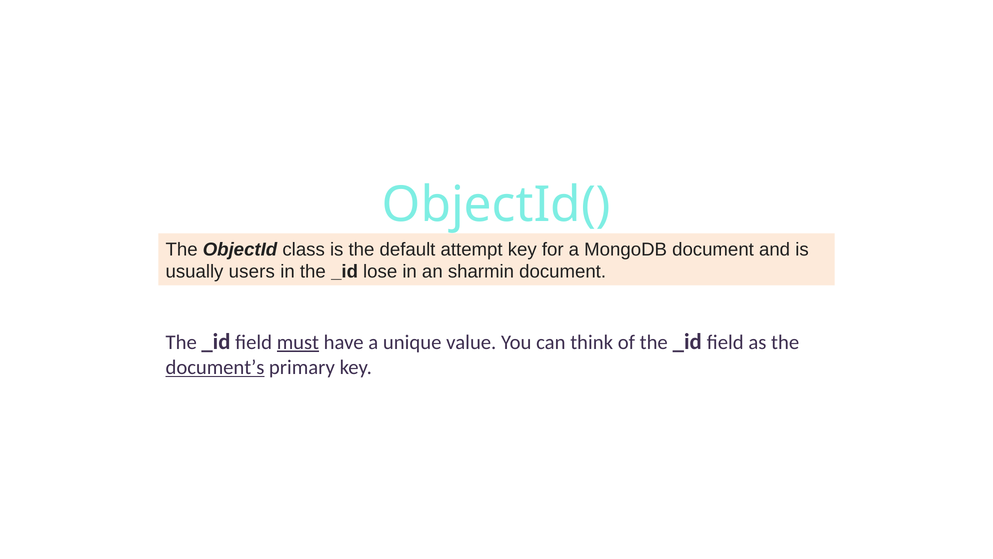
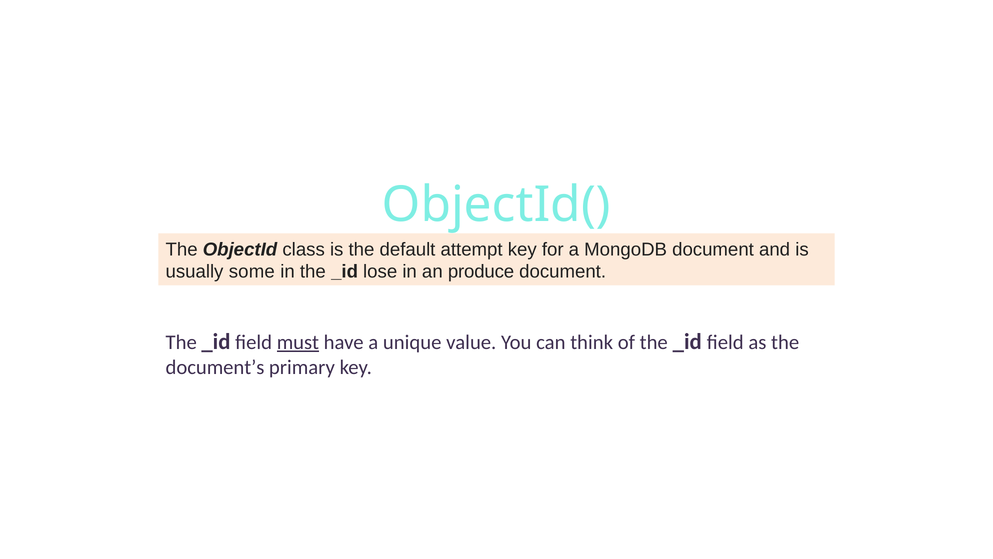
users: users -> some (252, 272)
sharmin: sharmin -> produce (481, 272)
document’s underline: present -> none (215, 367)
